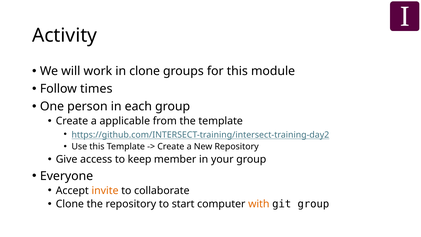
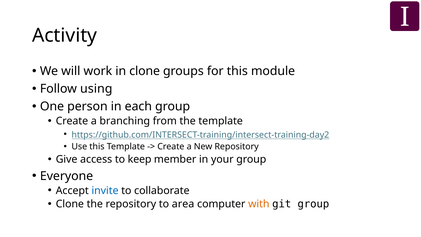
times: times -> using (96, 89)
applicable: applicable -> branching (125, 121)
invite colour: orange -> blue (105, 190)
start: start -> area (183, 204)
